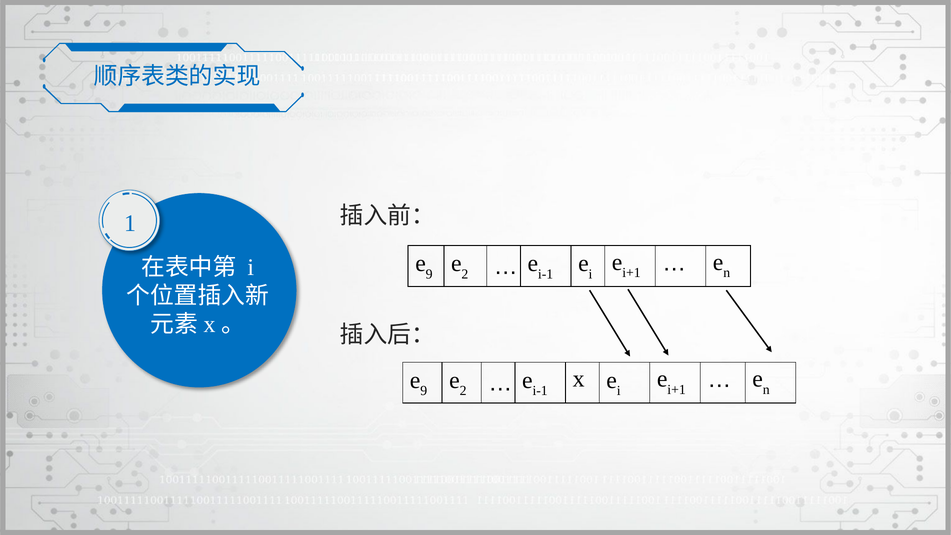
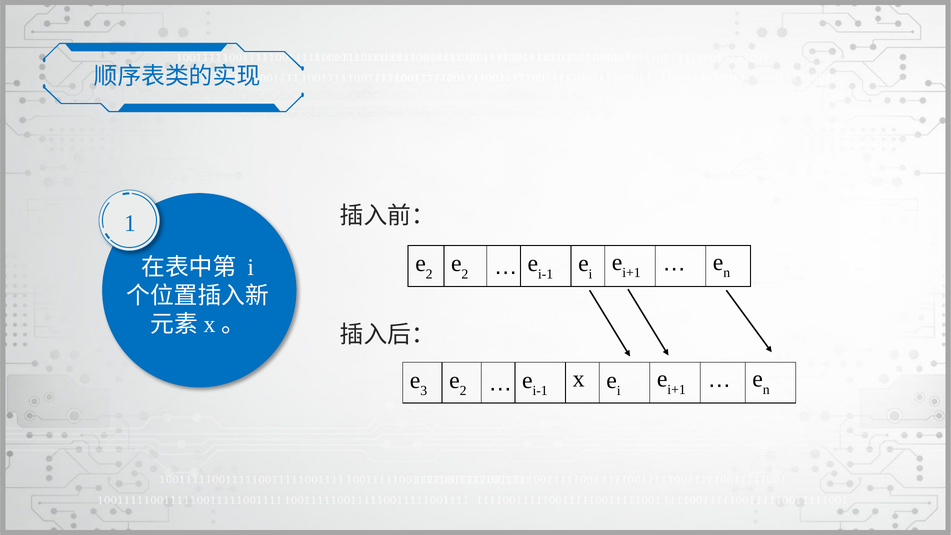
9: 9 -> 2 (429, 274)
9: 9 -> 3 (424, 391)
